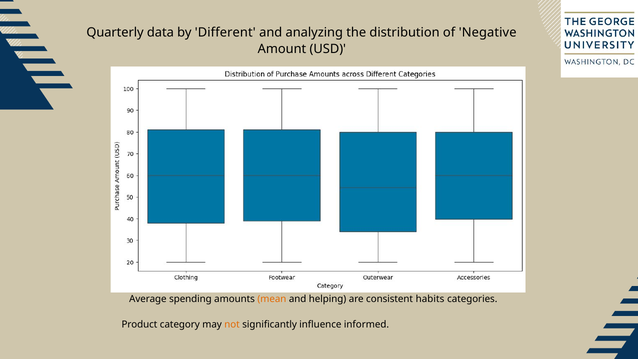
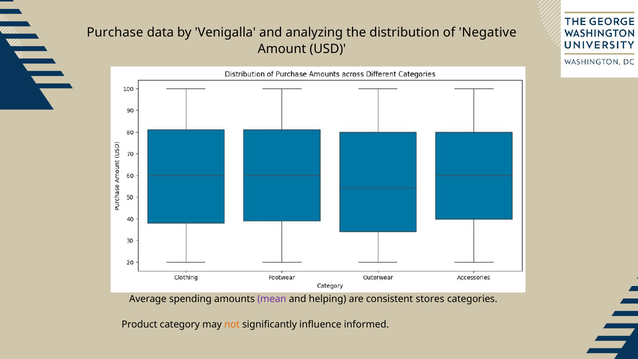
Quarterly: Quarterly -> Purchase (115, 32)
Different: Different -> Venigalla (225, 32)
mean colour: orange -> purple (272, 299)
habits: habits -> stores (430, 299)
